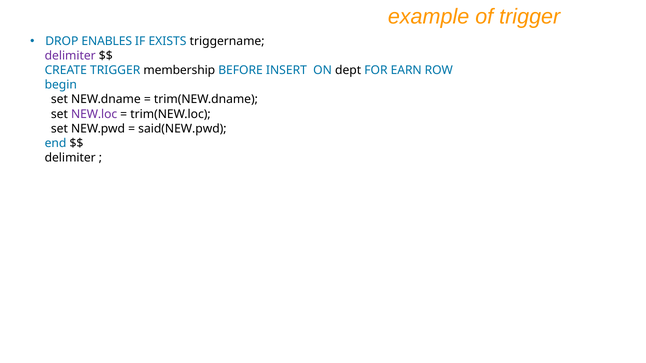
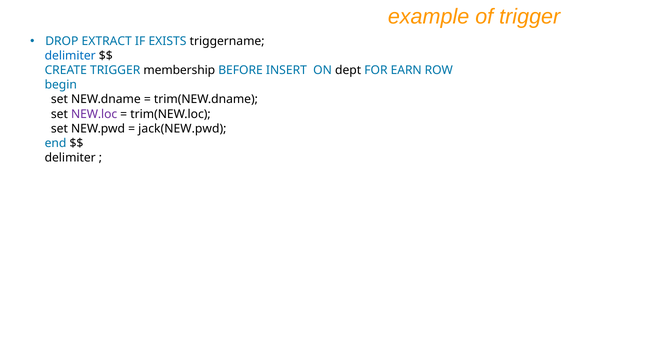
ENABLES: ENABLES -> EXTRACT (107, 41)
delimiter colour: purple -> blue (70, 56)
said(NEW.pwd: said(NEW.pwd -> jack(NEW.pwd (182, 129)
